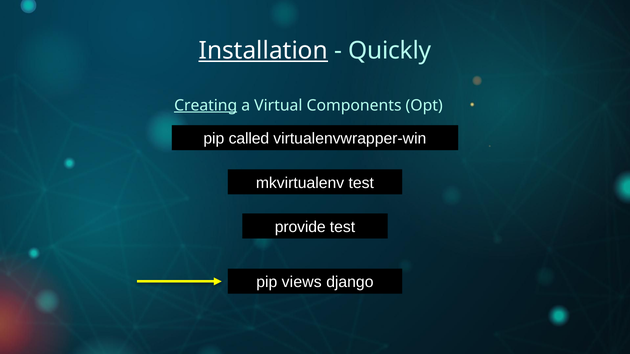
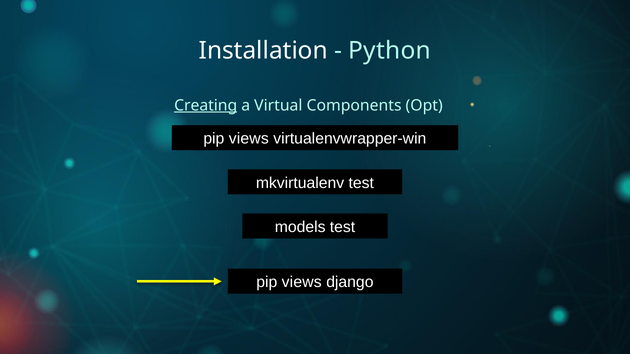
Installation underline: present -> none (263, 51)
Quickly: Quickly -> Python (390, 51)
called: called -> views (249, 139)
provide: provide -> models (300, 227)
